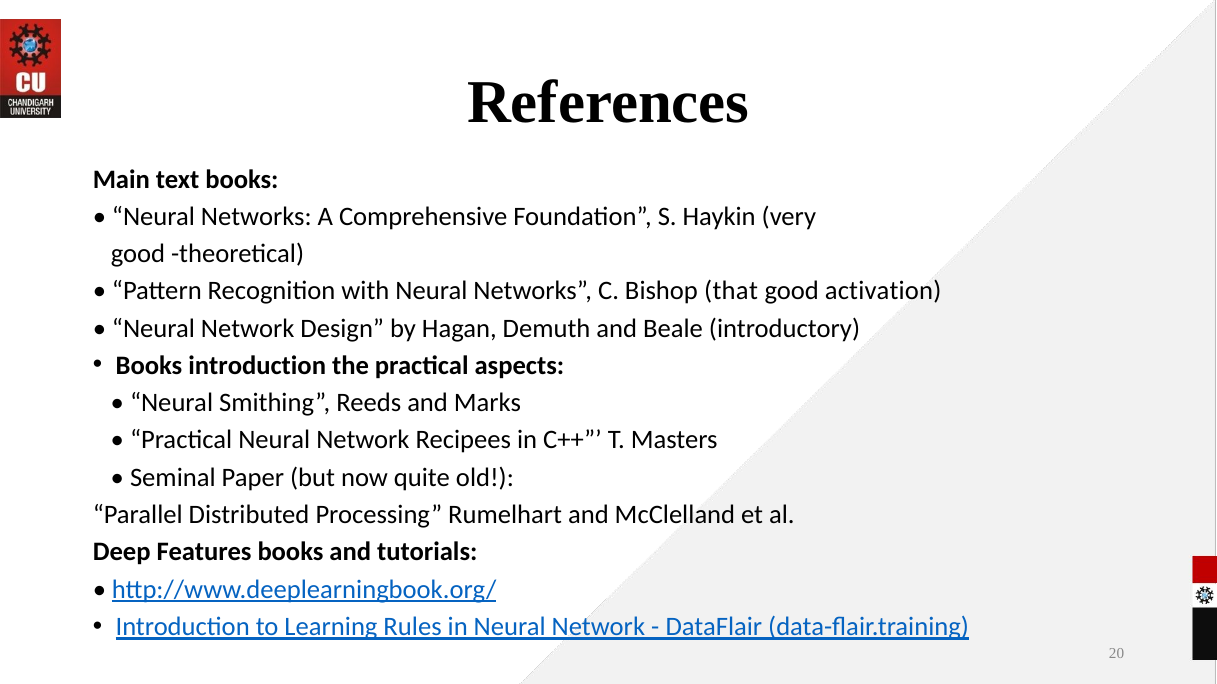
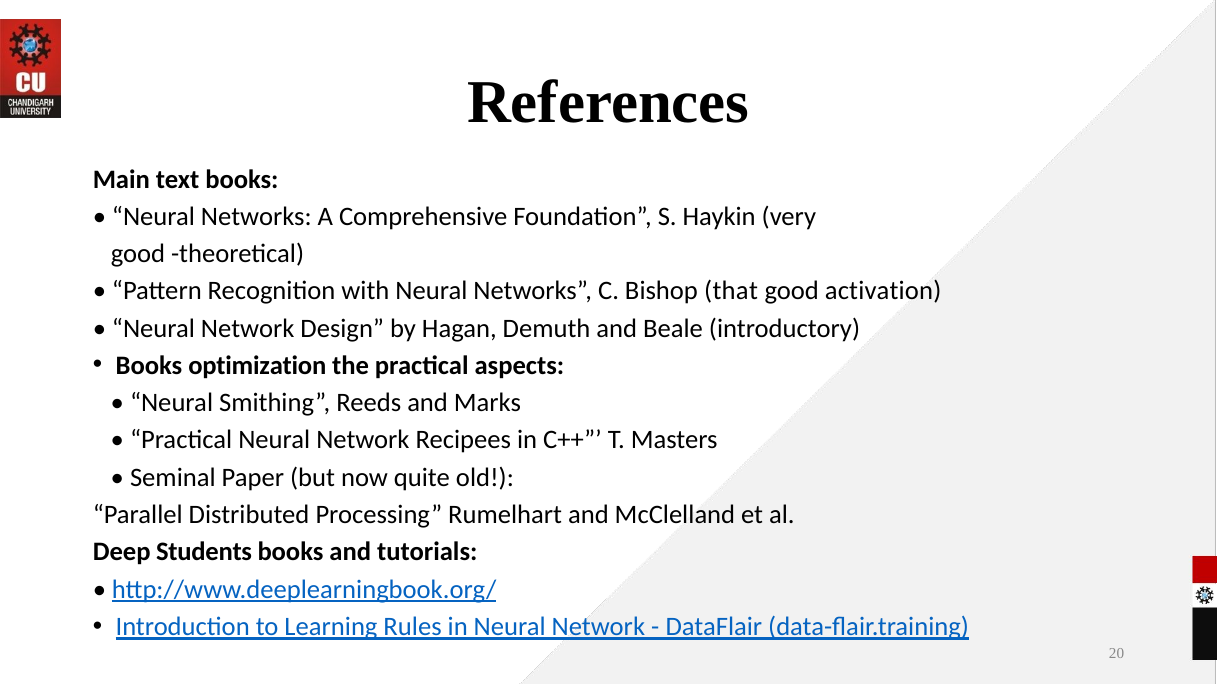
Books introduction: introduction -> optimization (257, 366)
Features: Features -> Students (204, 552)
